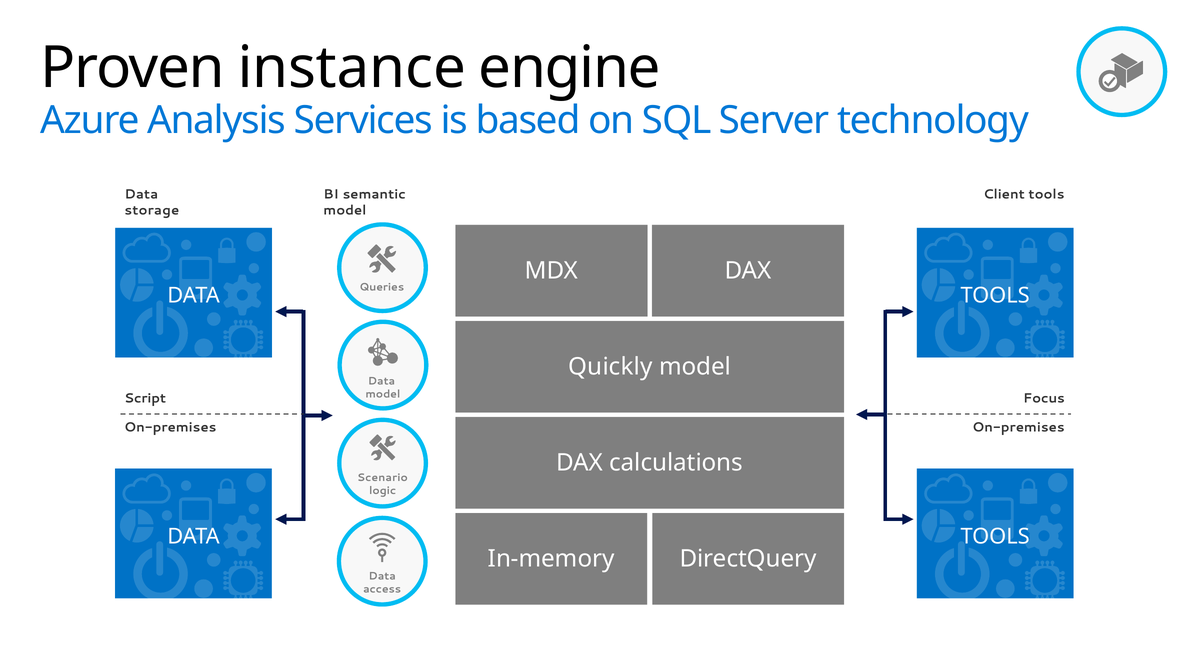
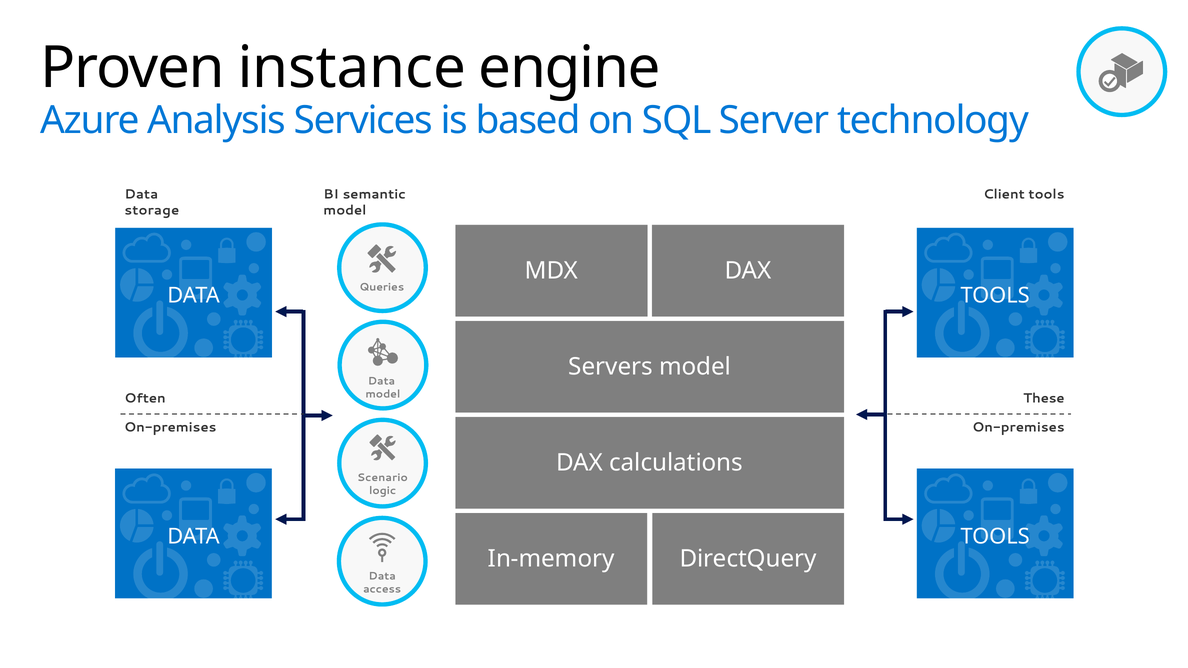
Quickly: Quickly -> Servers (611, 367)
Script: Script -> Often (145, 399)
Focus: Focus -> These (1044, 399)
